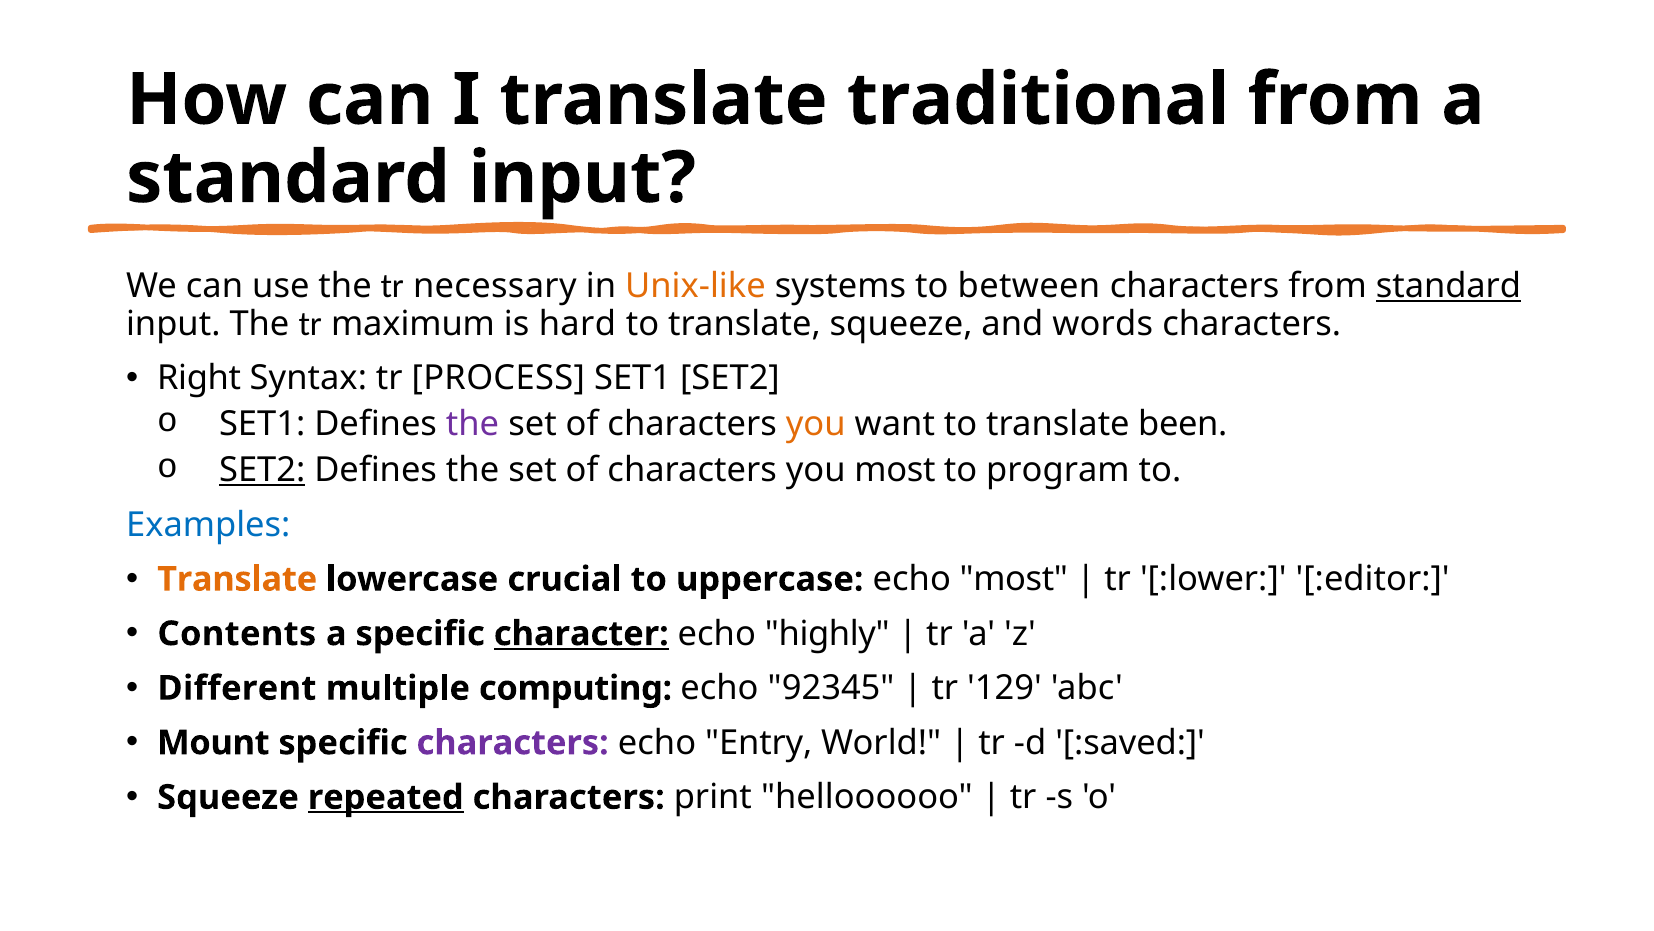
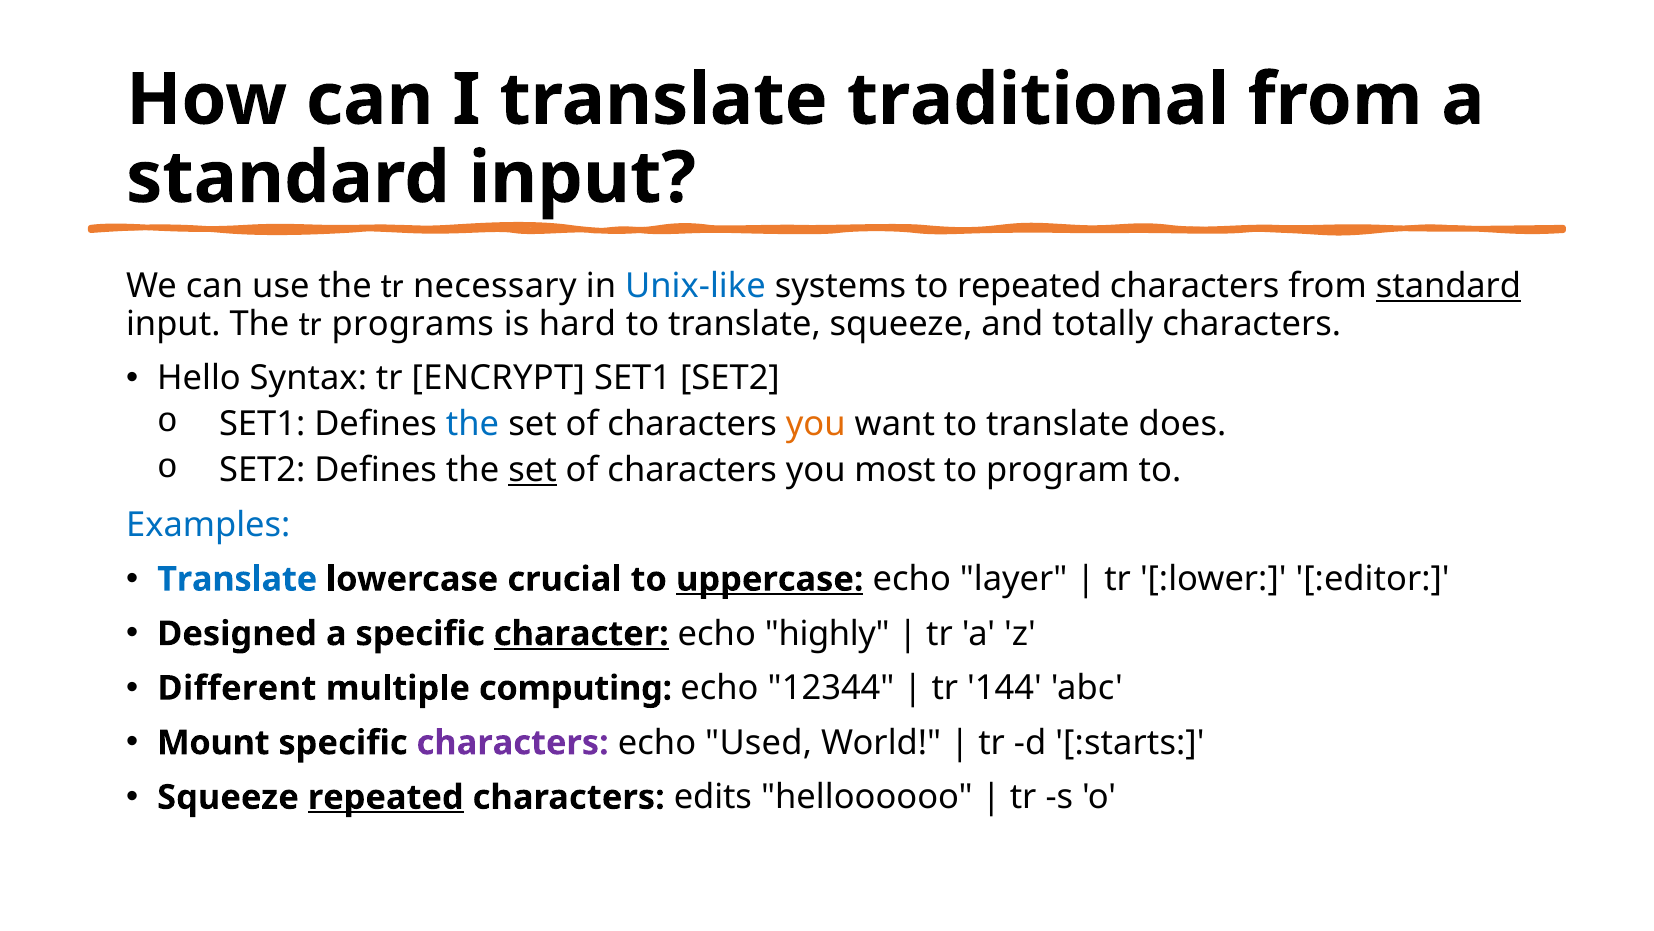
Unix-like colour: orange -> blue (695, 286)
to between: between -> repeated (1029, 286)
maximum: maximum -> programs (413, 324)
words: words -> totally (1103, 324)
Right: Right -> Hello (199, 378)
PROCESS: PROCESS -> ENCRYPT (498, 378)
the colour: purple -> blue (473, 424)
been: been -> does (1183, 424)
SET2 underline: present -> none (262, 470)
set underline: none -> present (532, 470)
Translate colour: orange -> blue (237, 579)
uppercase underline: none -> present (770, 579)
echo most: most -> layer (1014, 579)
Contents: Contents -> Designed (237, 633)
92345: 92345 -> 12344 (831, 688)
129: 129 -> 144 (1005, 688)
Entry: Entry -> Used (759, 742)
:saved: :saved -> :starts (1130, 742)
print: print -> edits (713, 797)
